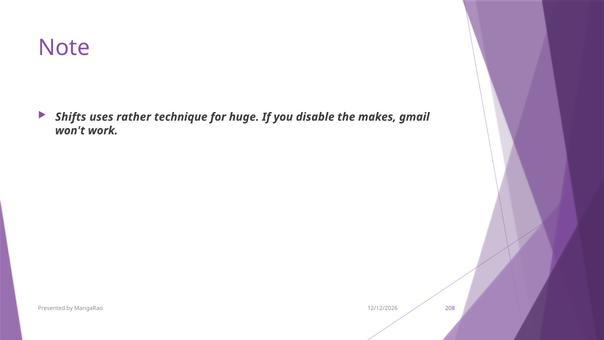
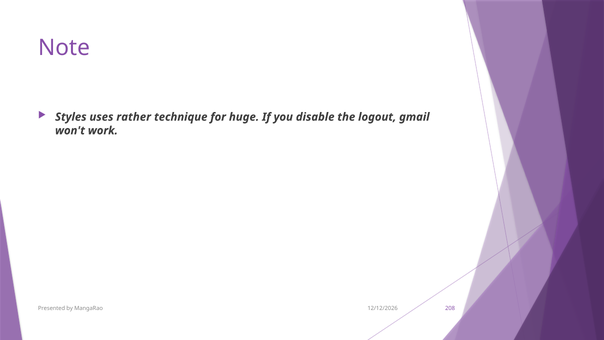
Shifts: Shifts -> Styles (71, 117)
makes: makes -> logout (377, 117)
